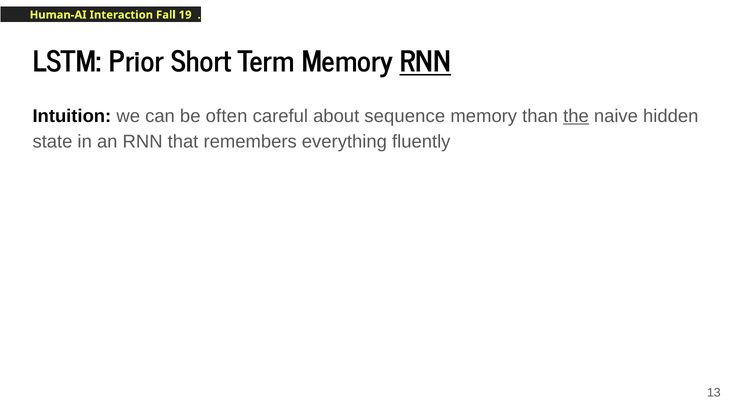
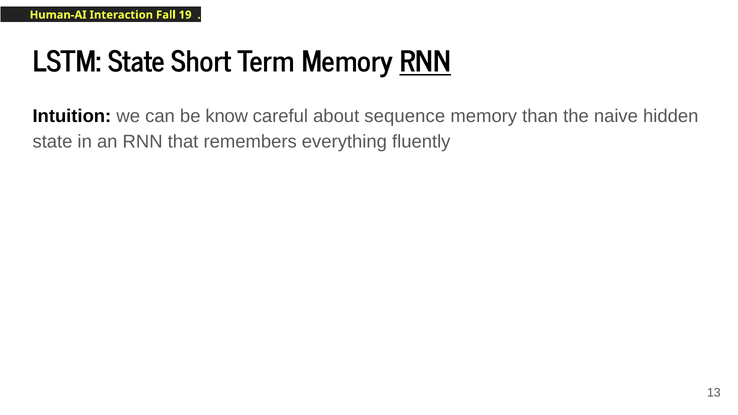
LSTM Prior: Prior -> State (137, 63)
often: often -> know (227, 116)
the underline: present -> none (576, 116)
